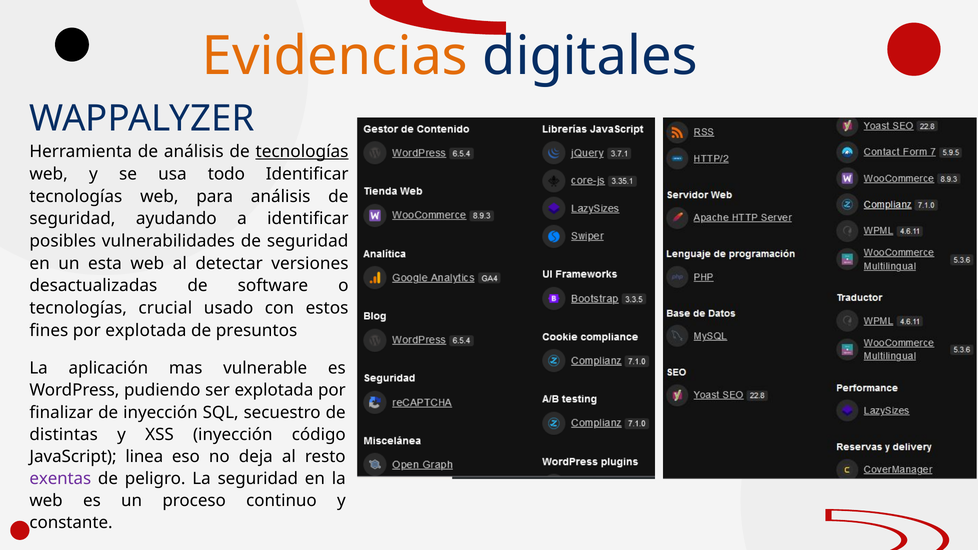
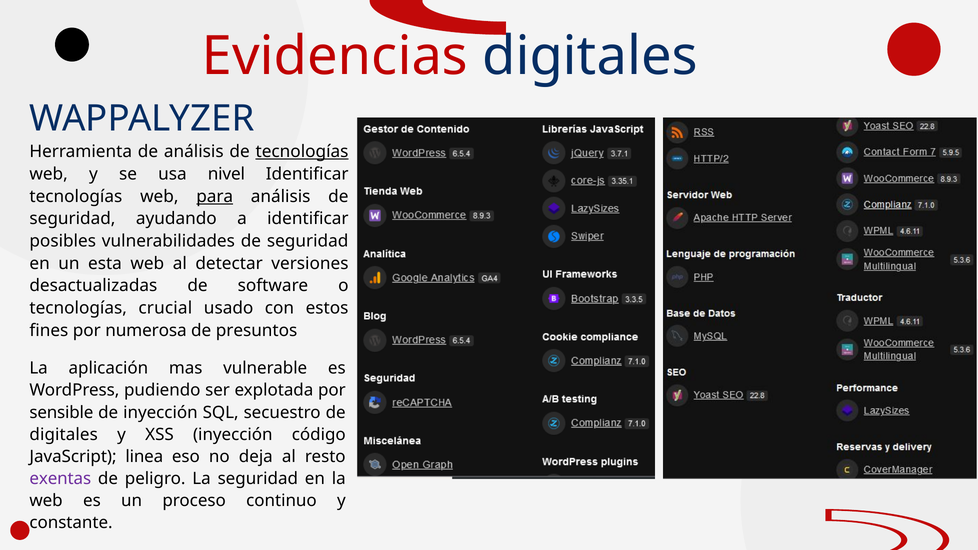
Evidencias colour: orange -> red (335, 56)
todo: todo -> nivel (226, 174)
para underline: none -> present (215, 196)
por explotada: explotada -> numerosa (146, 331)
finalizar: finalizar -> sensible (61, 413)
distintas: distintas -> digitales (64, 435)
